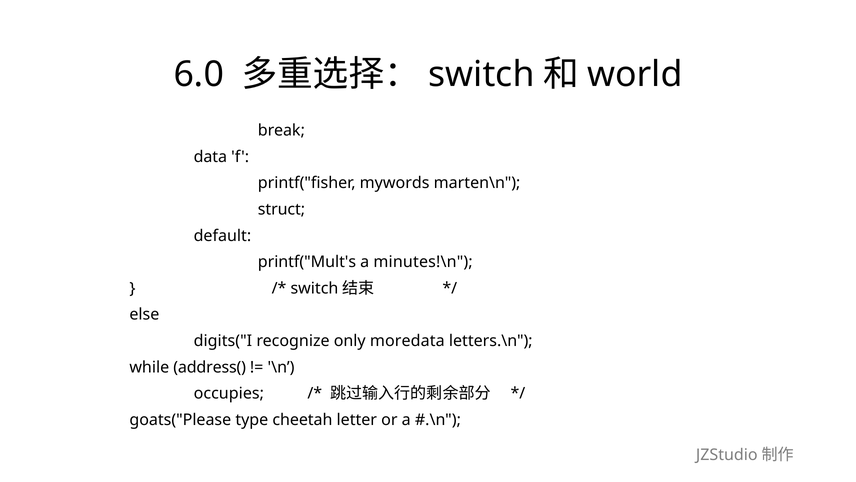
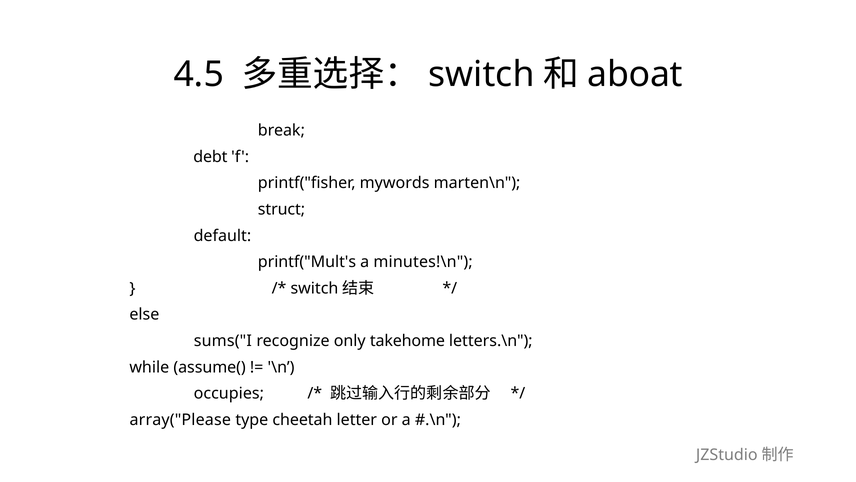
6.0: 6.0 -> 4.5 (199, 74)
world: world -> aboat (635, 74)
data: data -> debt (210, 157)
digits("I: digits("I -> sums("I (223, 341)
moredata: moredata -> takehome (407, 341)
address(: address( -> assume( (210, 367)
goats("Please: goats("Please -> array("Please (180, 419)
